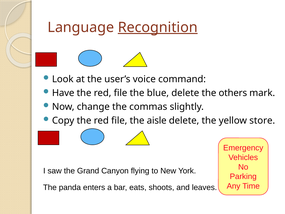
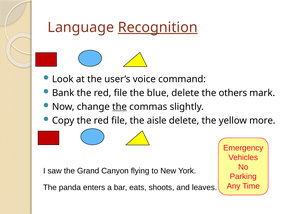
Have: Have -> Bank (63, 93)
the underline: none -> present (120, 107)
store: store -> more (262, 120)
